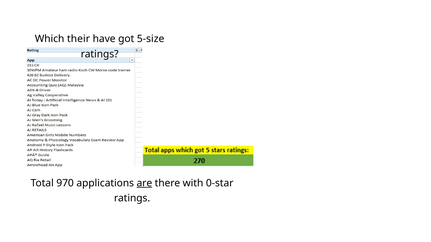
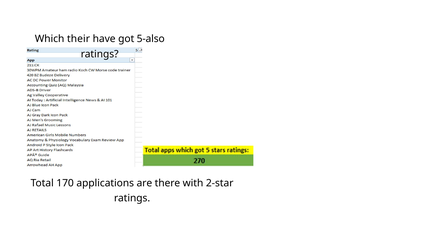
5-size: 5-size -> 5-also (151, 39)
970: 970 -> 170 (65, 183)
are underline: present -> none (144, 183)
0-star: 0-star -> 2-star (220, 183)
